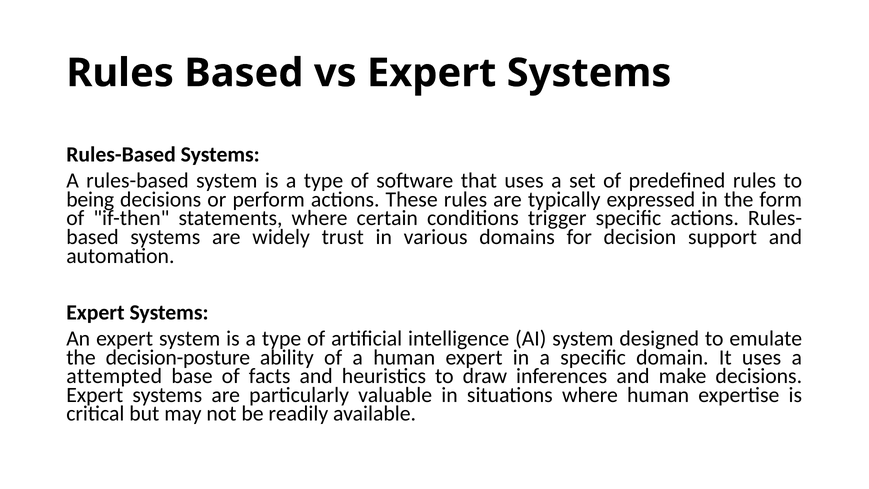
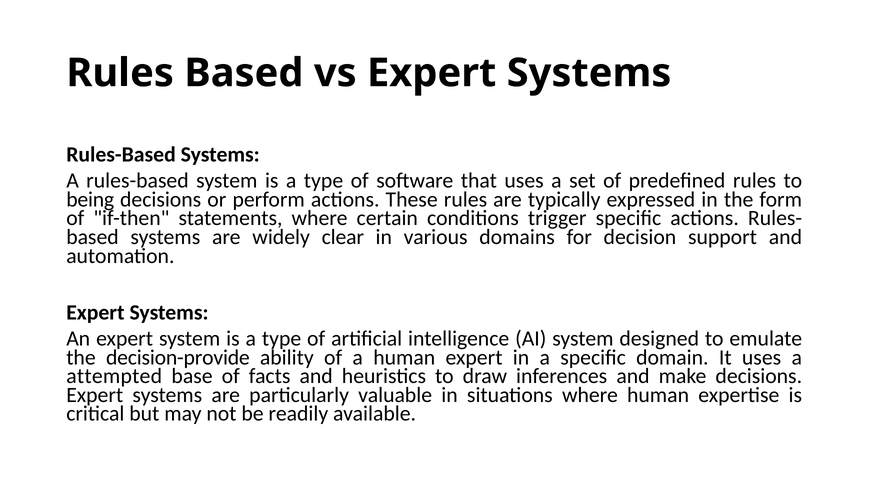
trust: trust -> clear (343, 237)
decision-posture: decision-posture -> decision-provide (178, 357)
